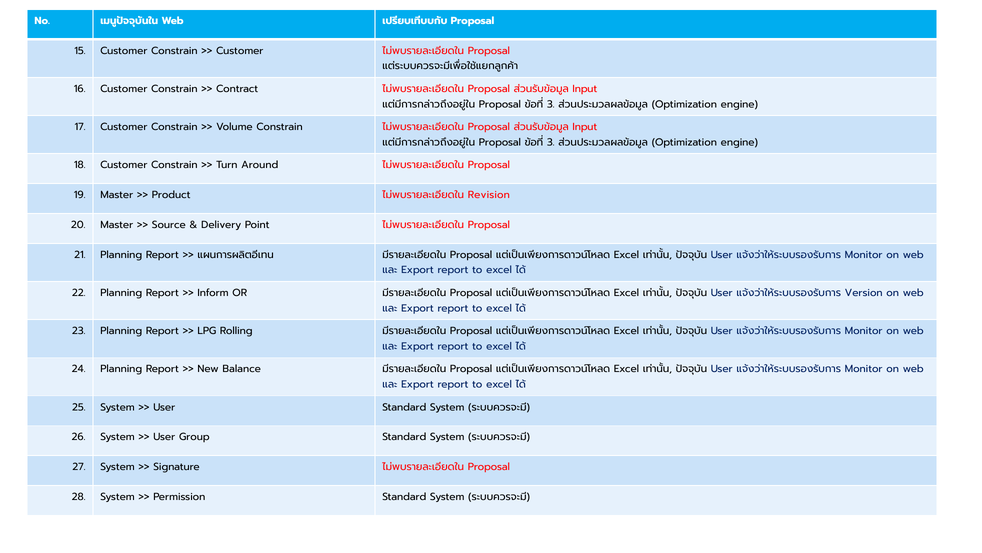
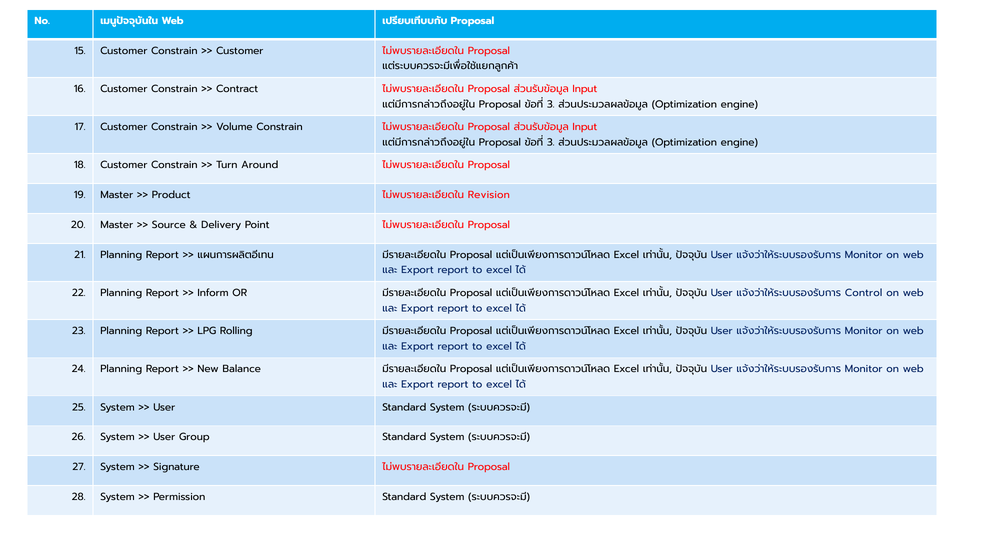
Version: Version -> Control (864, 292)
